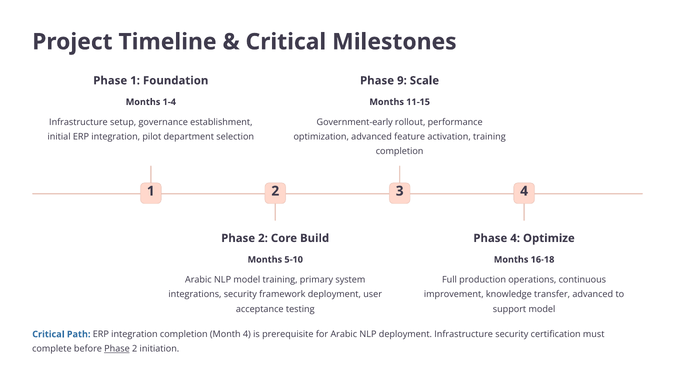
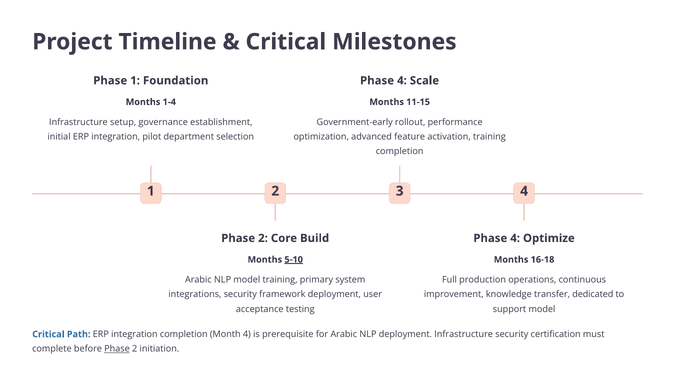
9: 9 -> 4 (402, 81)
5-10 underline: none -> present (294, 260)
transfer advanced: advanced -> dedicated (593, 295)
